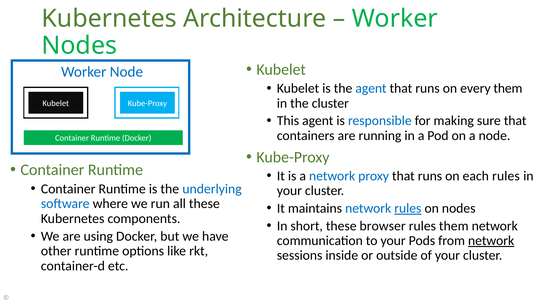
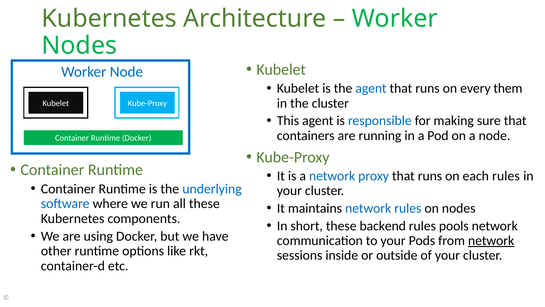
rules underline: present -> none (408, 208)
browser: browser -> backend (383, 226)
rules them: them -> pools (454, 226)
